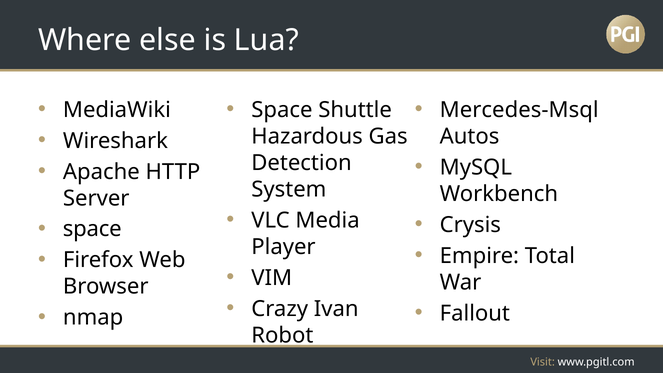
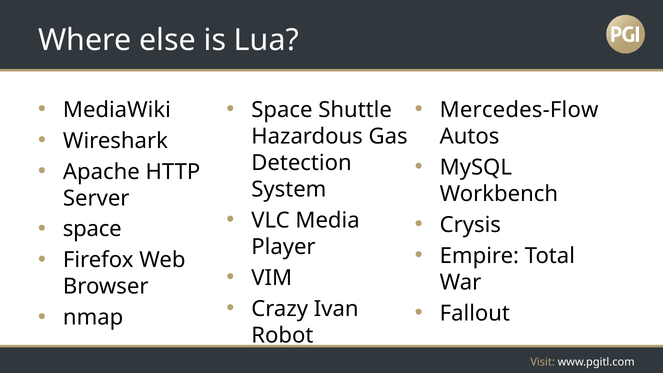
Mercedes-Msql: Mercedes-Msql -> Mercedes-Flow (519, 110)
